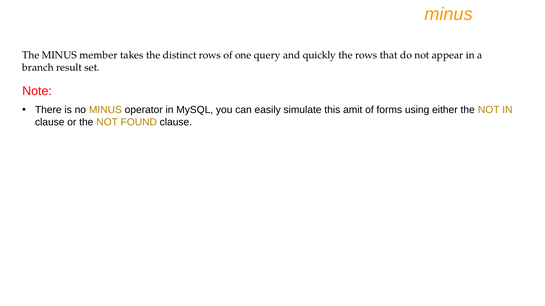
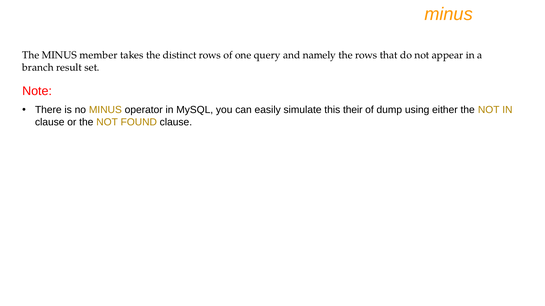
quickly: quickly -> namely (319, 55)
amit: amit -> their (353, 110)
forms: forms -> dump (389, 110)
